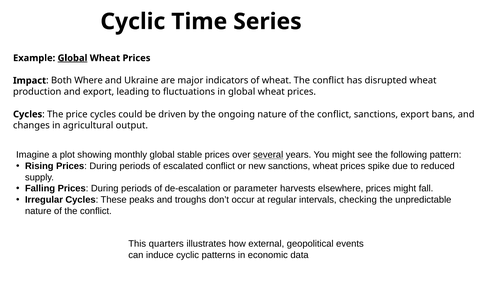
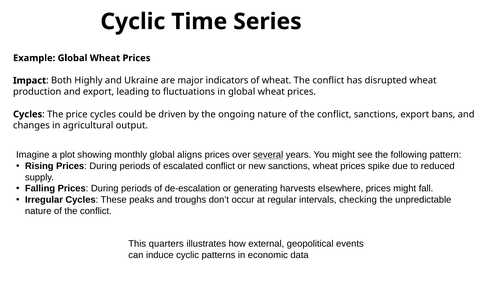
Global underline: present -> none (72, 58)
Where: Where -> Highly (88, 80)
stable: stable -> aligns (190, 155)
parameter: parameter -> generating (256, 188)
